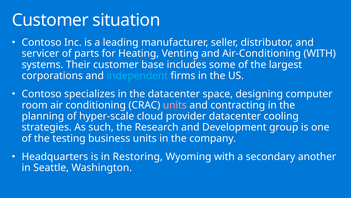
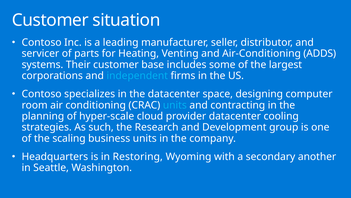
Air-Conditioning WITH: WITH -> ADDS (320, 53)
units colour: pink -> light blue (175, 105)
testing: testing -> scaling (69, 138)
